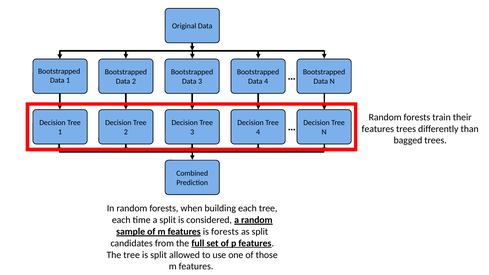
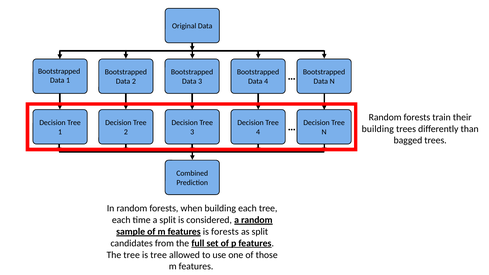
features: features -> building (378, 129)
is split: split -> tree (159, 255)
